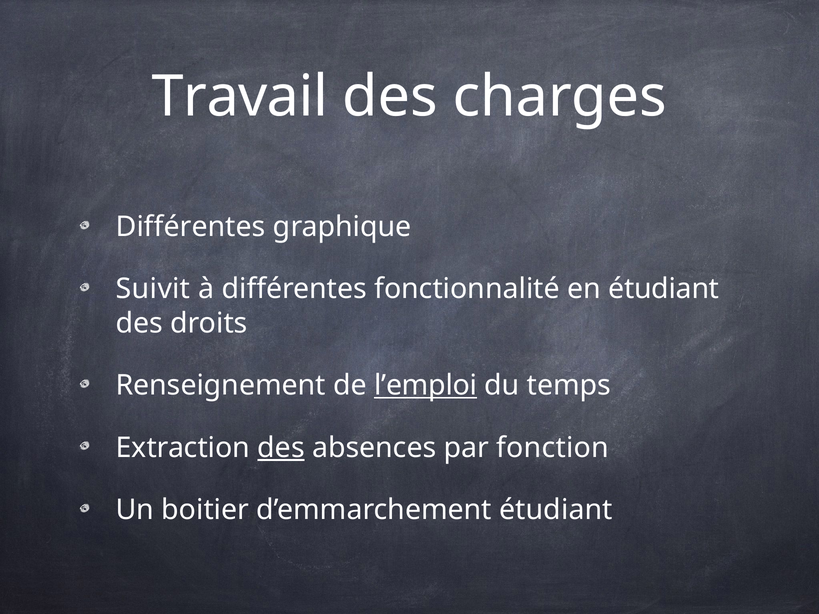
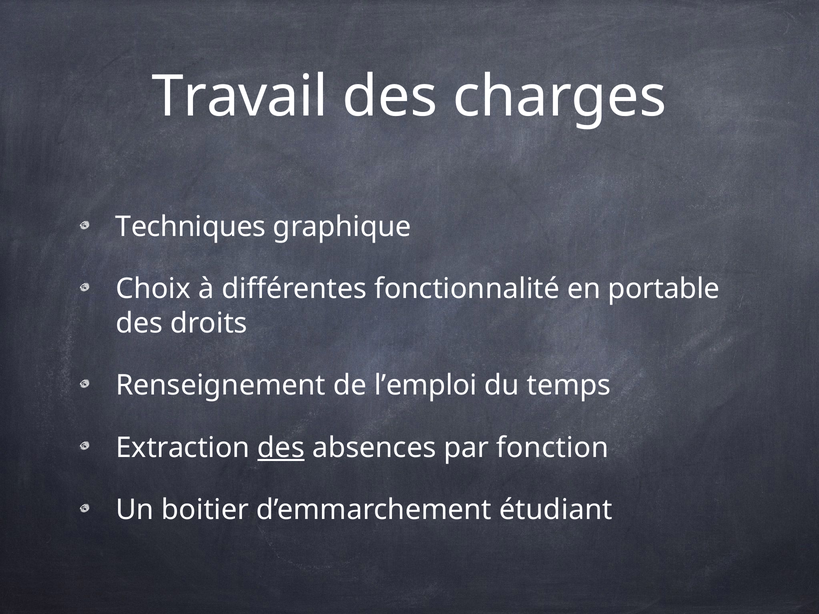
Différentes: Différentes -> Techniques (191, 227)
Suivit: Suivit -> Choix (153, 289)
en étudiant: étudiant -> portable (664, 289)
l’emploi underline: present -> none (426, 386)
